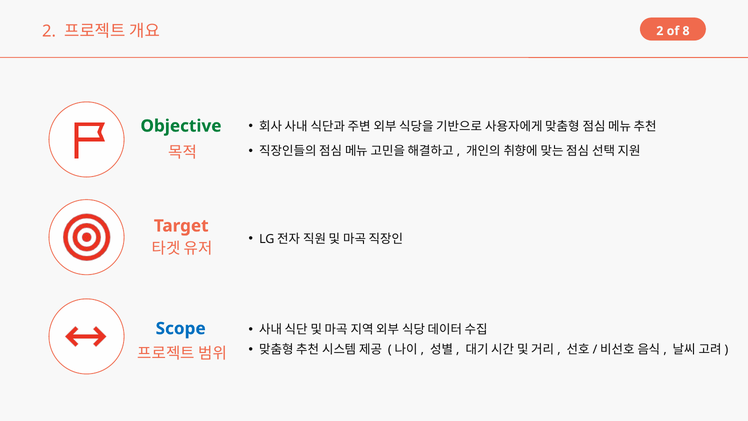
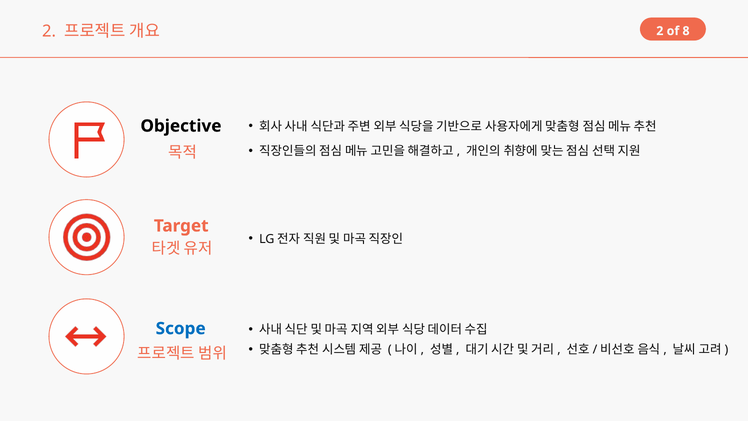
Objective colour: green -> black (181, 126)
